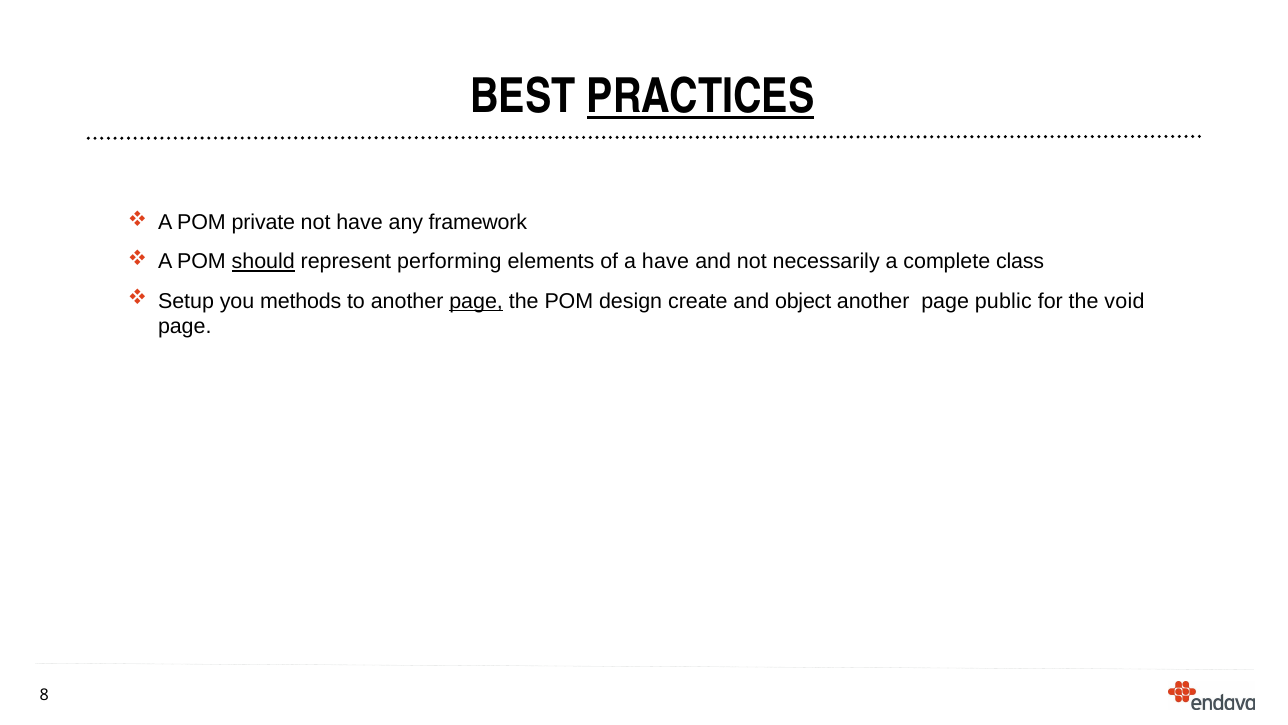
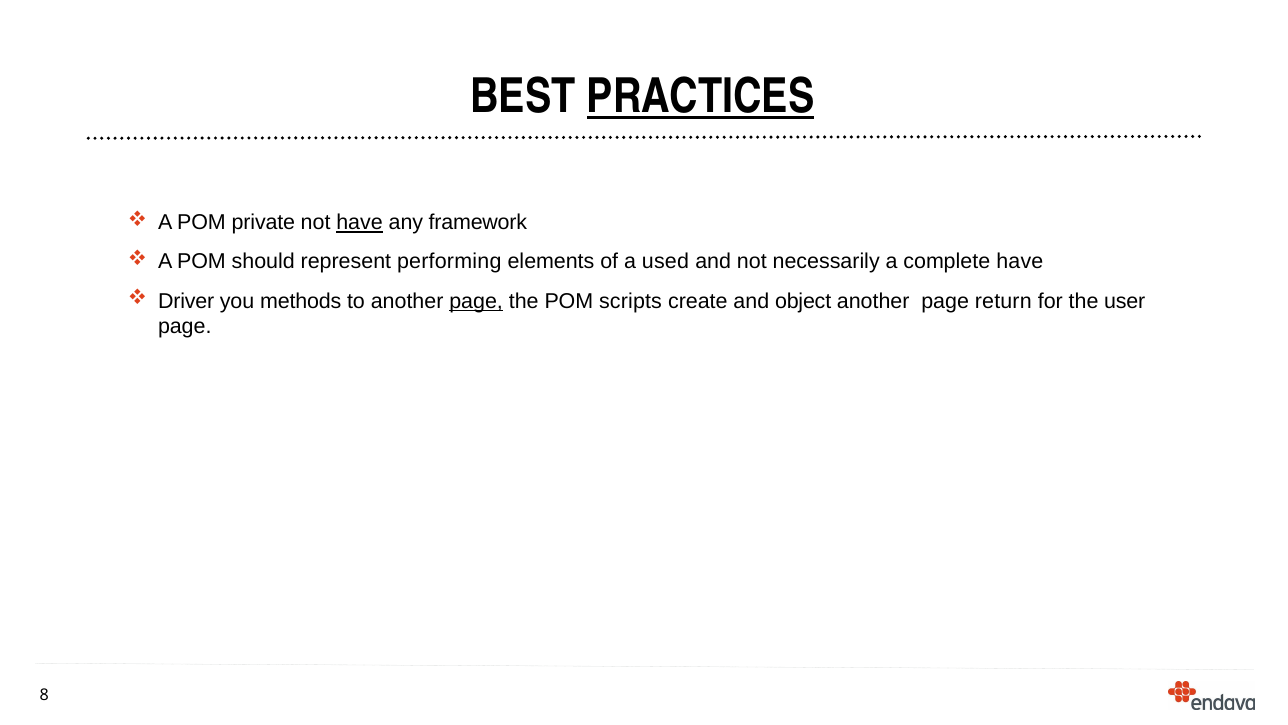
have underline: none -> present (360, 222)
should underline: present -> none (263, 262)
a have: have -> used (665, 262)
complete class: class -> have (1020, 262)
Setup: Setup -> Driver (186, 301)
design: design -> scripts (630, 301)
public: public -> return (1003, 301)
void: void -> user (1125, 301)
